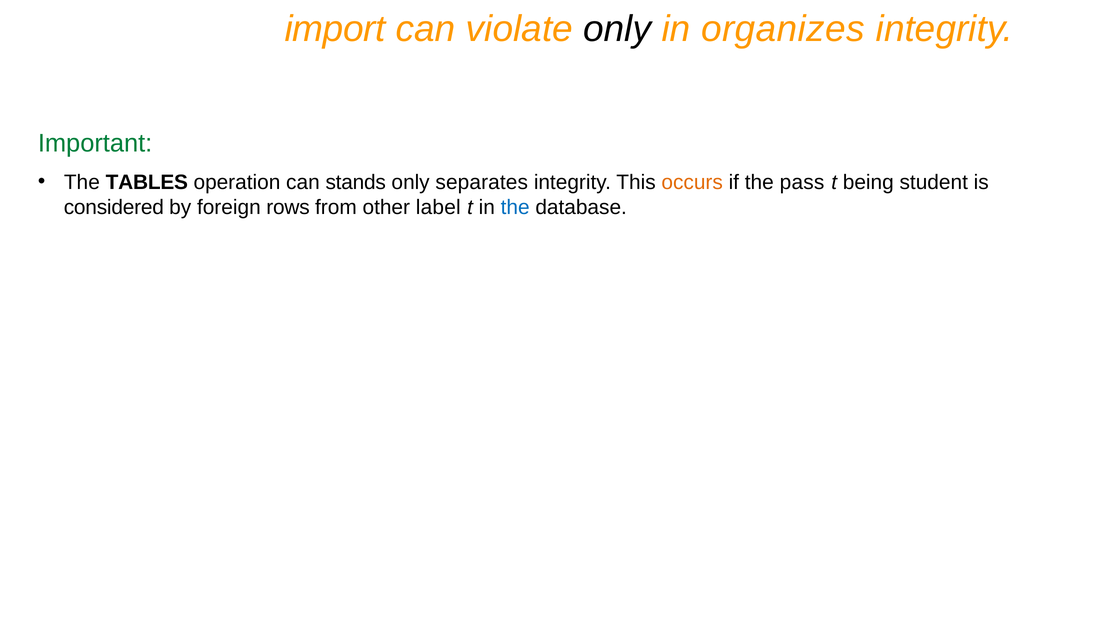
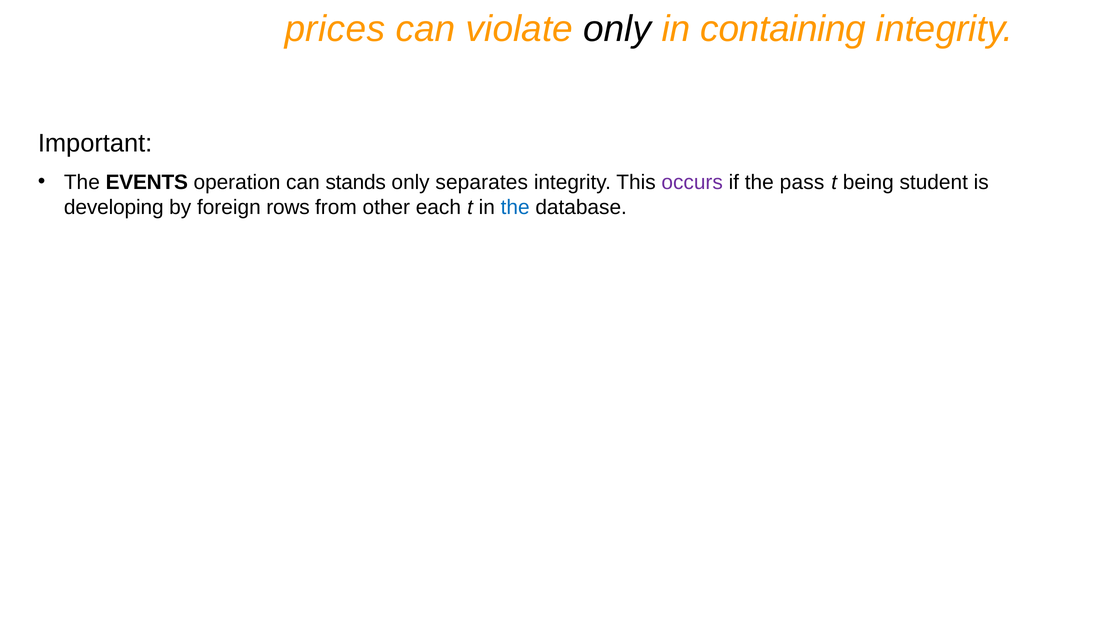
import: import -> prices (335, 29)
organizes: organizes -> containing (783, 29)
Important colour: green -> black (95, 143)
TABLES: TABLES -> EVENTS (147, 182)
occurs colour: orange -> purple (692, 182)
considered: considered -> developing (114, 207)
label: label -> each (438, 207)
